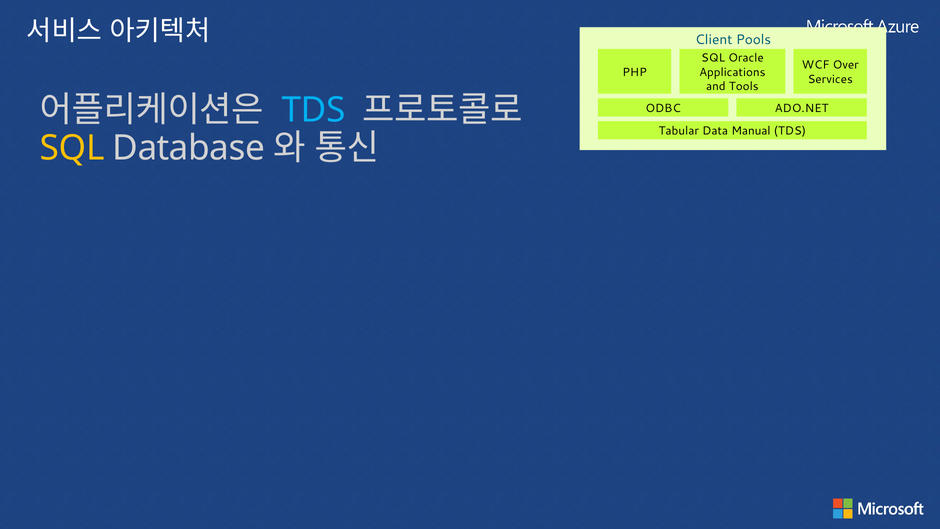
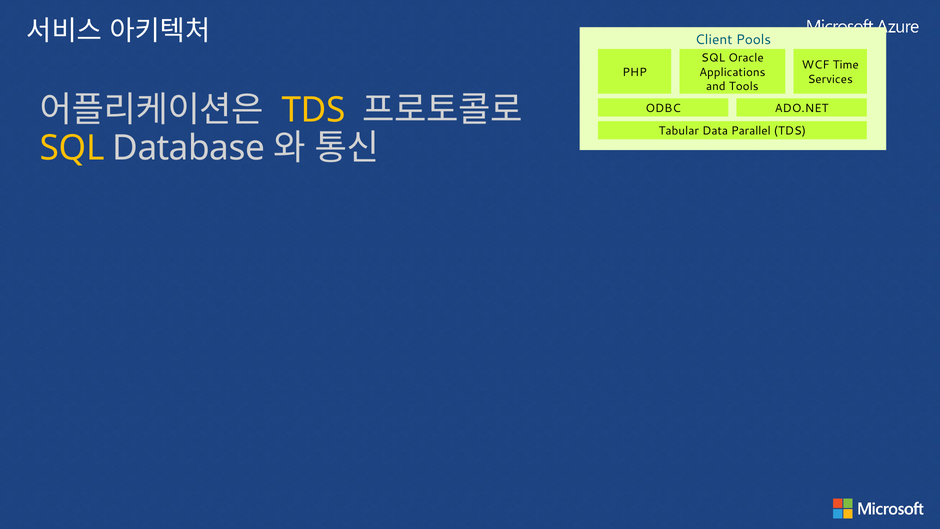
Over: Over -> Time (846, 65)
TDS colour: light blue -> yellow (314, 110)
Manual: Manual -> Parallel (751, 131)
